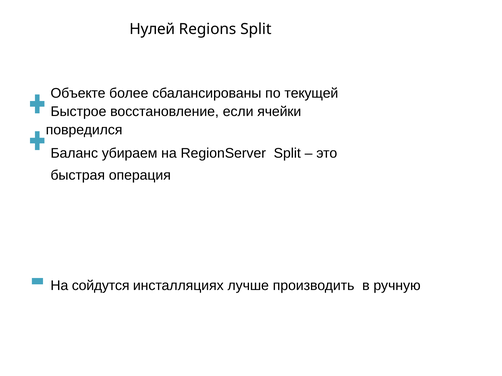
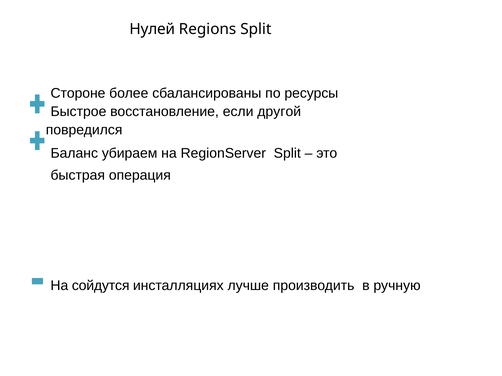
Объекте: Объекте -> Стороне (78, 93)
текущей: текущей -> ресурсы (311, 93)
ячейки: ячейки -> другой (279, 112)
